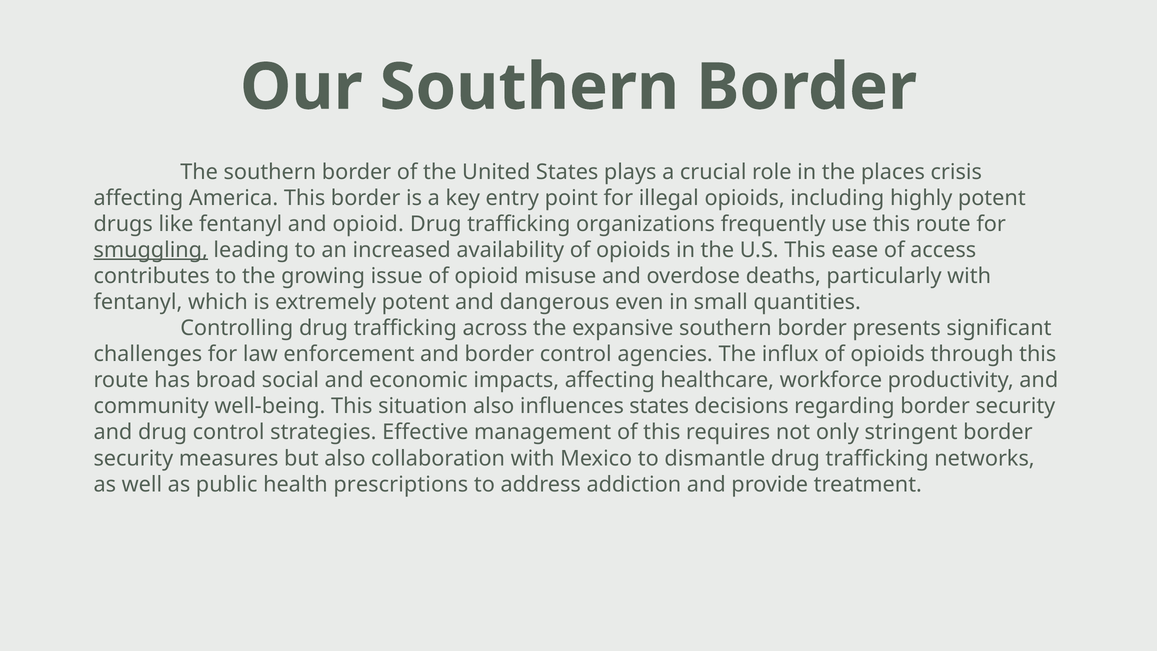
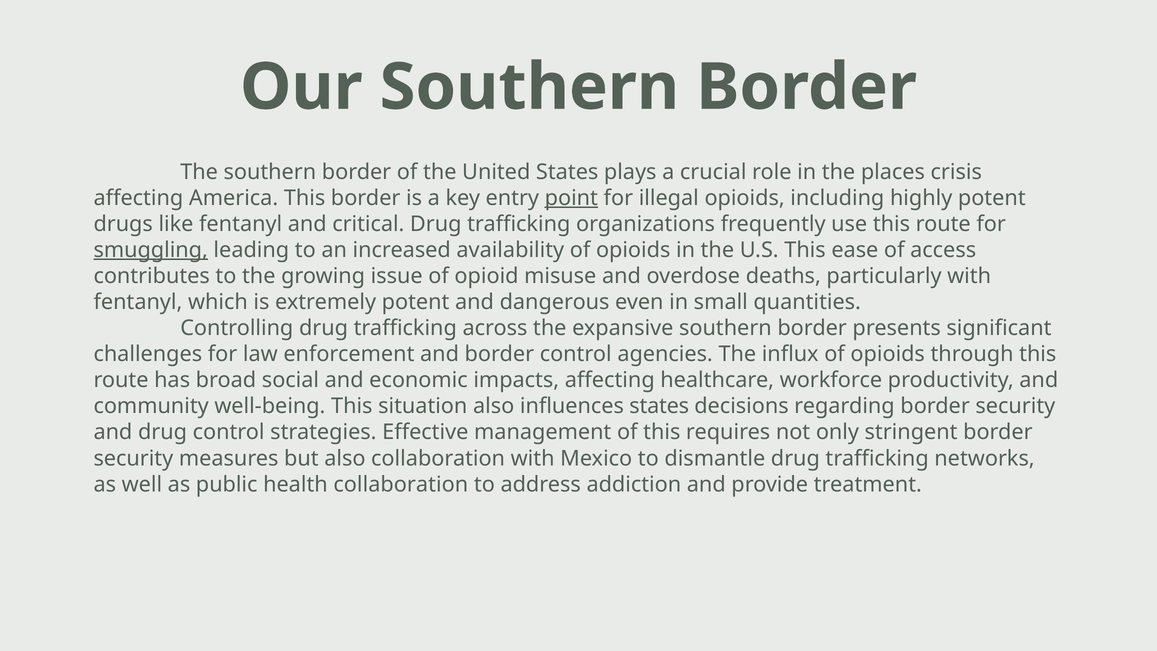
point underline: none -> present (571, 198)
and opioid: opioid -> critical (368, 224)
health prescriptions: prescriptions -> collaboration (401, 484)
